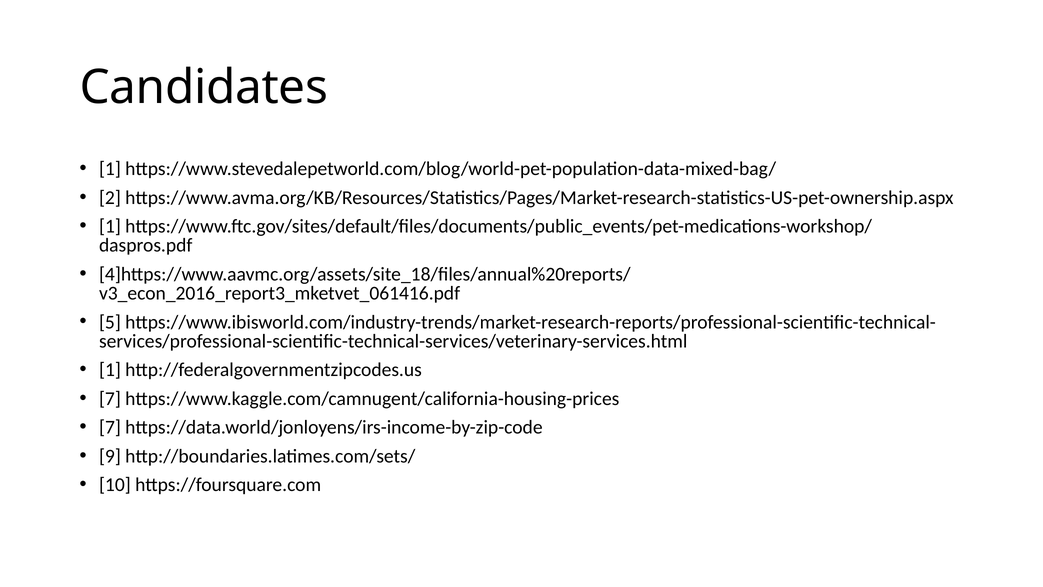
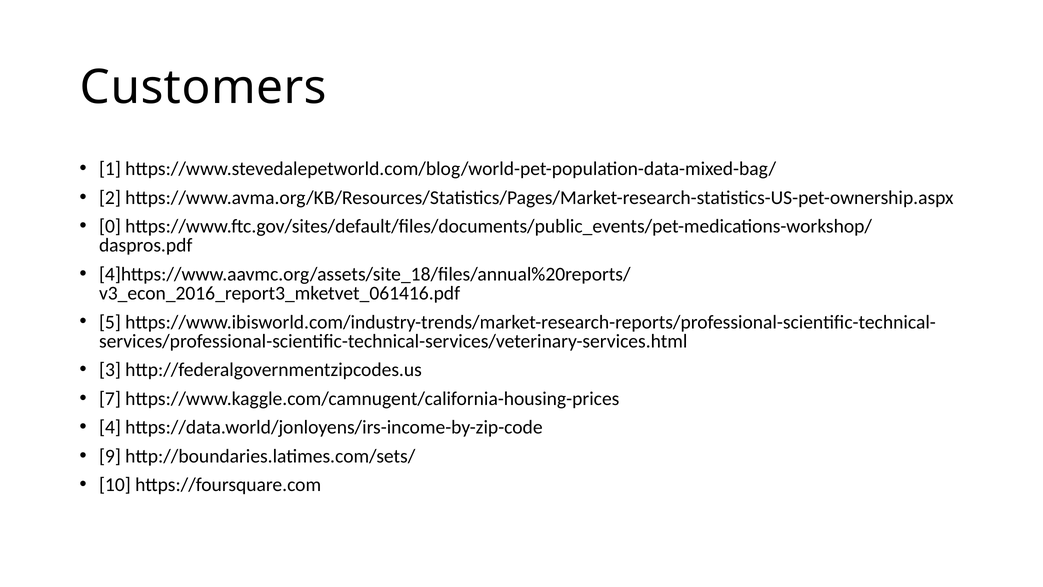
Candidates: Candidates -> Customers (203, 88)
1: 1 -> 0 (110, 226)
1: 1 -> 3 (110, 370)
7: 7 -> 4 (110, 427)
